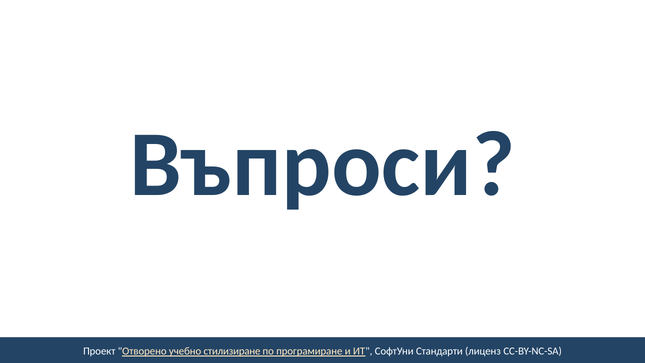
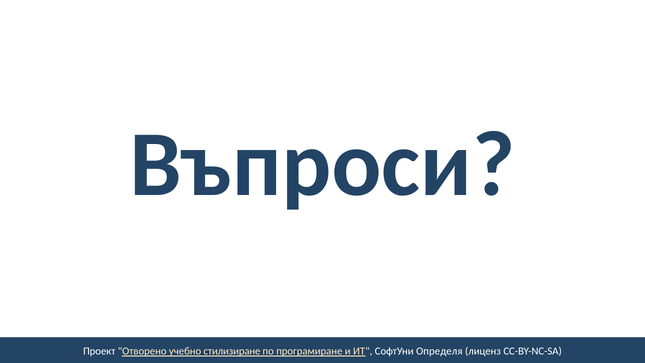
Стандарти: Стандарти -> Определя (439, 351)
